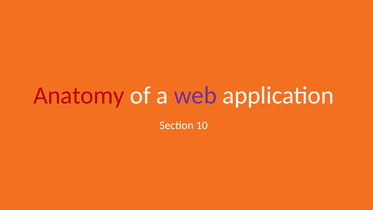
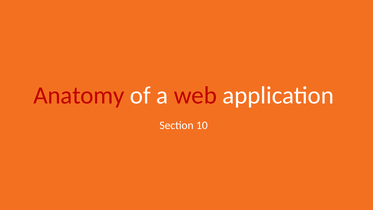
web colour: purple -> red (195, 95)
